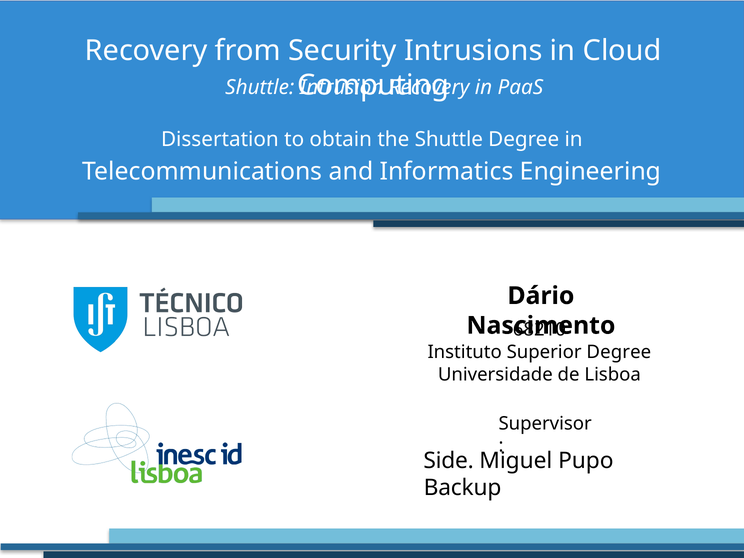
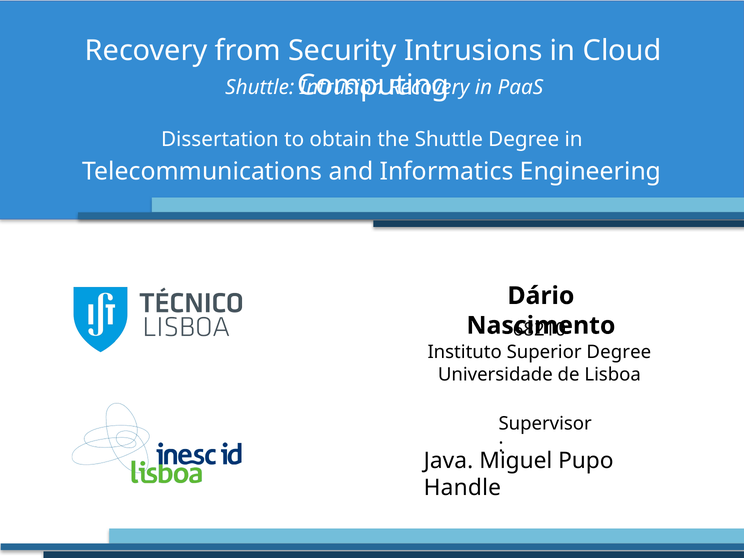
Side: Side -> Java (448, 461)
Backup: Backup -> Handle (462, 488)
